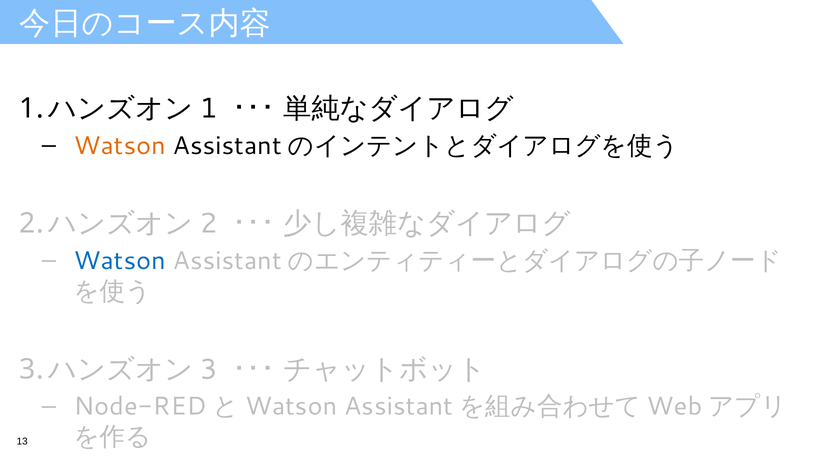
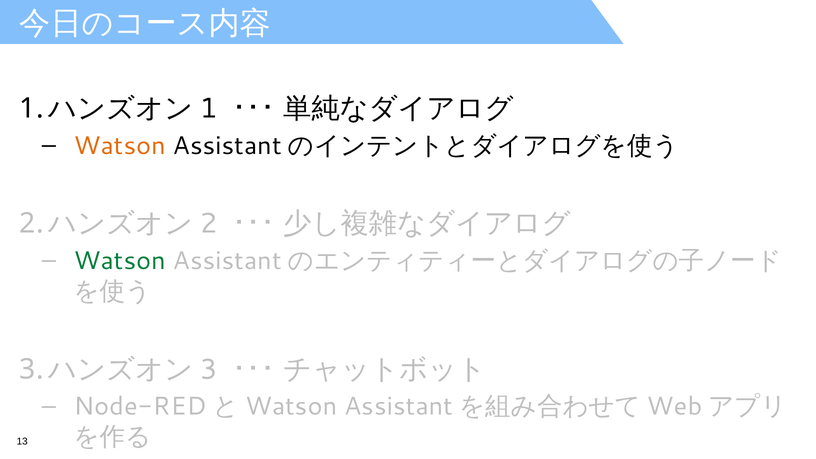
Watson colour: blue -> green (120, 261)
